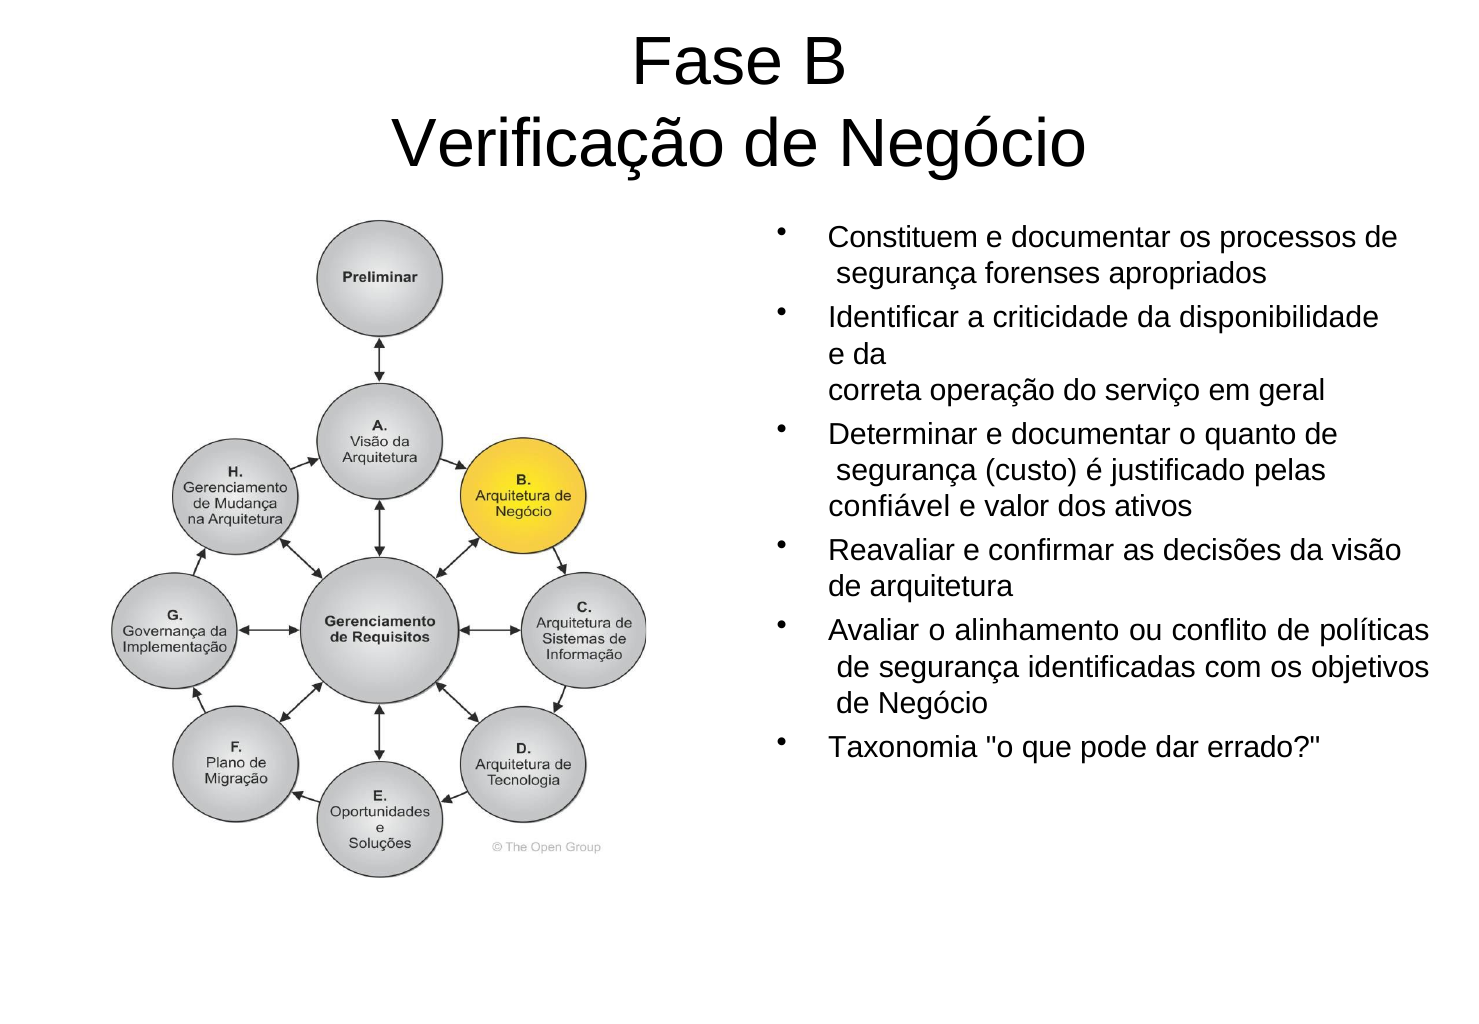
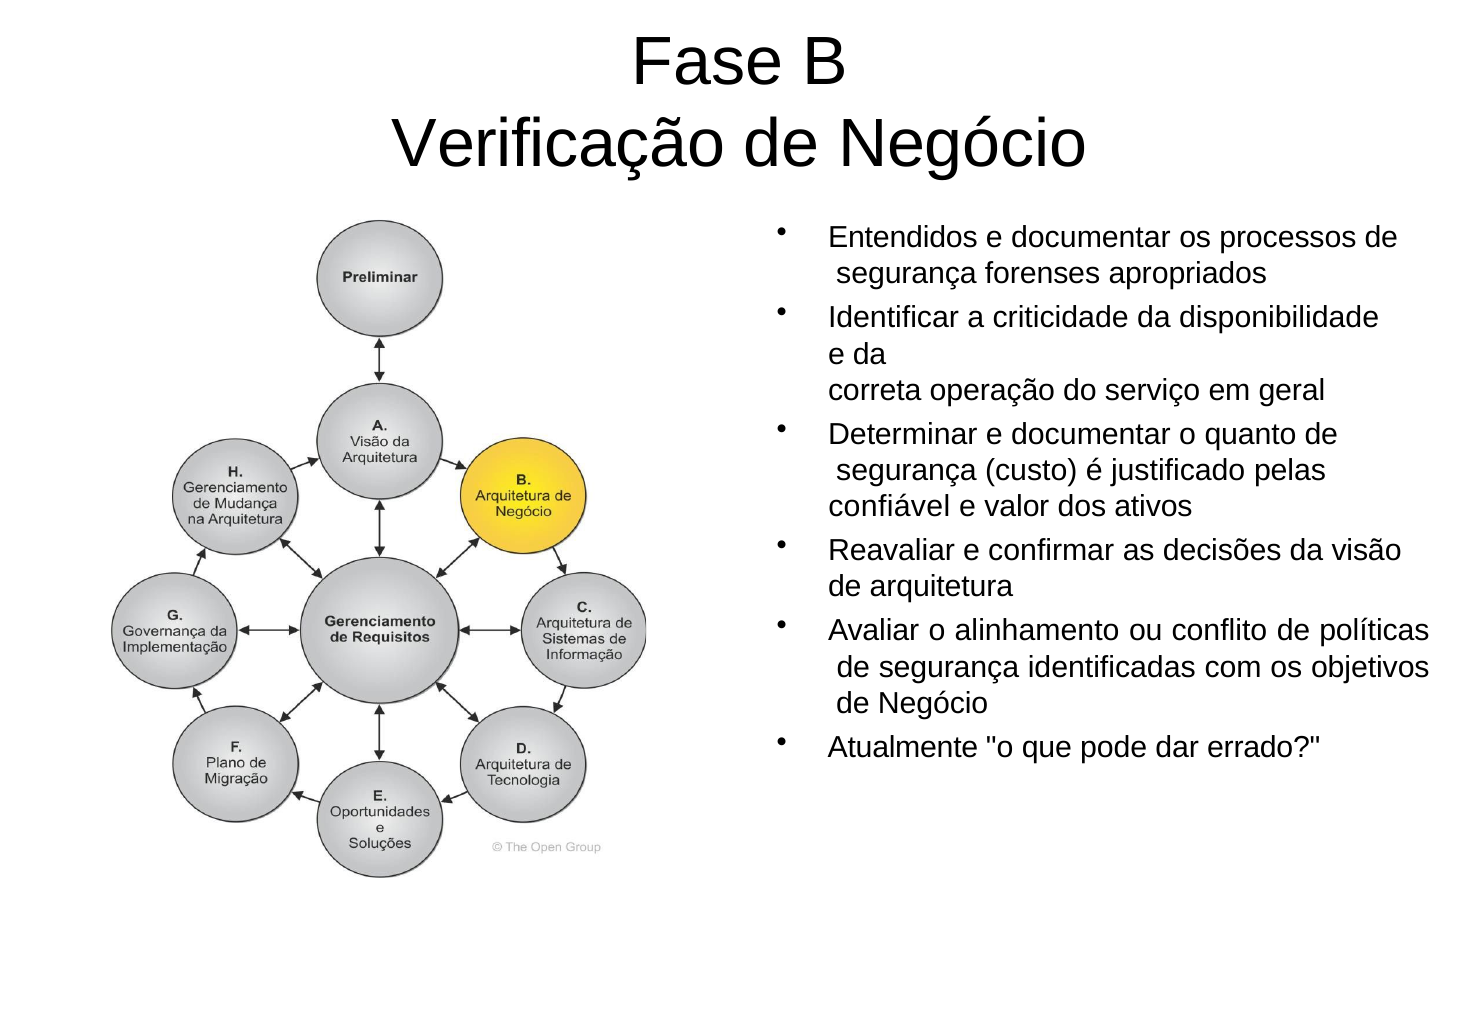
Constituem: Constituem -> Entendidos (903, 237)
Taxonomia: Taxonomia -> Atualmente (903, 747)
